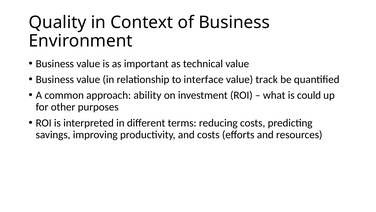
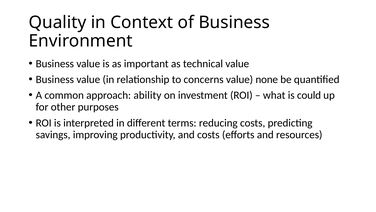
interface: interface -> concerns (204, 79)
track: track -> none (267, 79)
